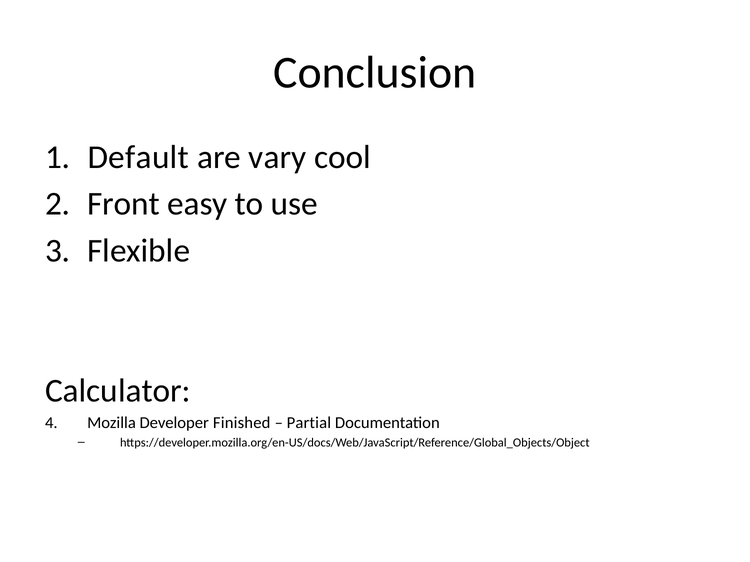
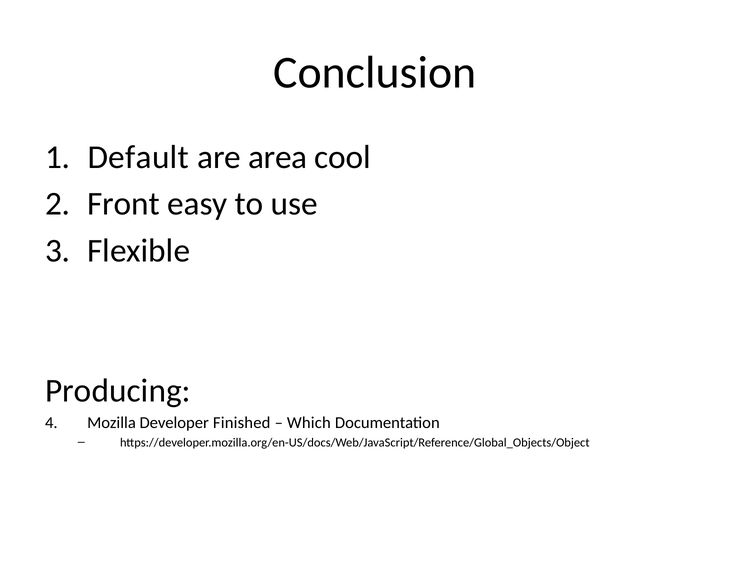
vary: vary -> area (278, 157)
Calculator: Calculator -> Producing (118, 391)
Partial: Partial -> Which (309, 423)
